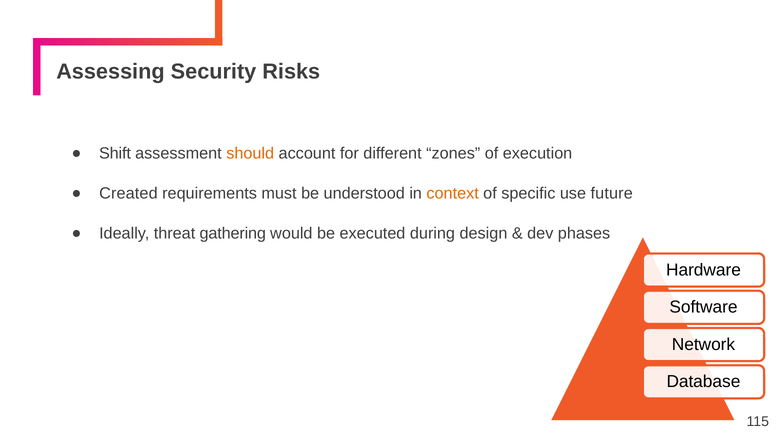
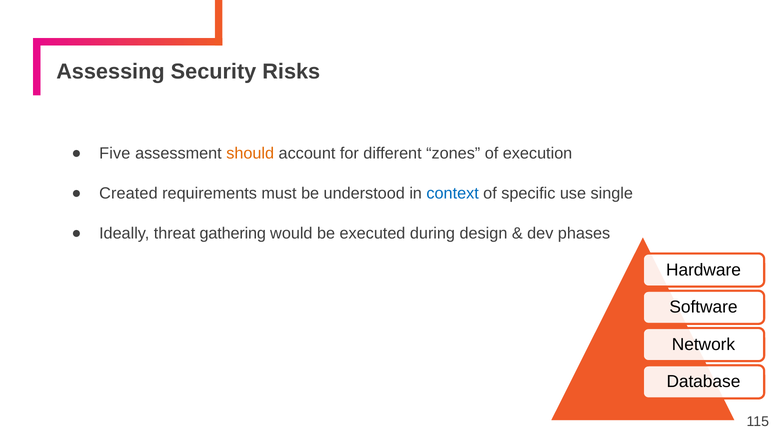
Shift: Shift -> Five (115, 154)
context colour: orange -> blue (453, 194)
future: future -> single (612, 194)
